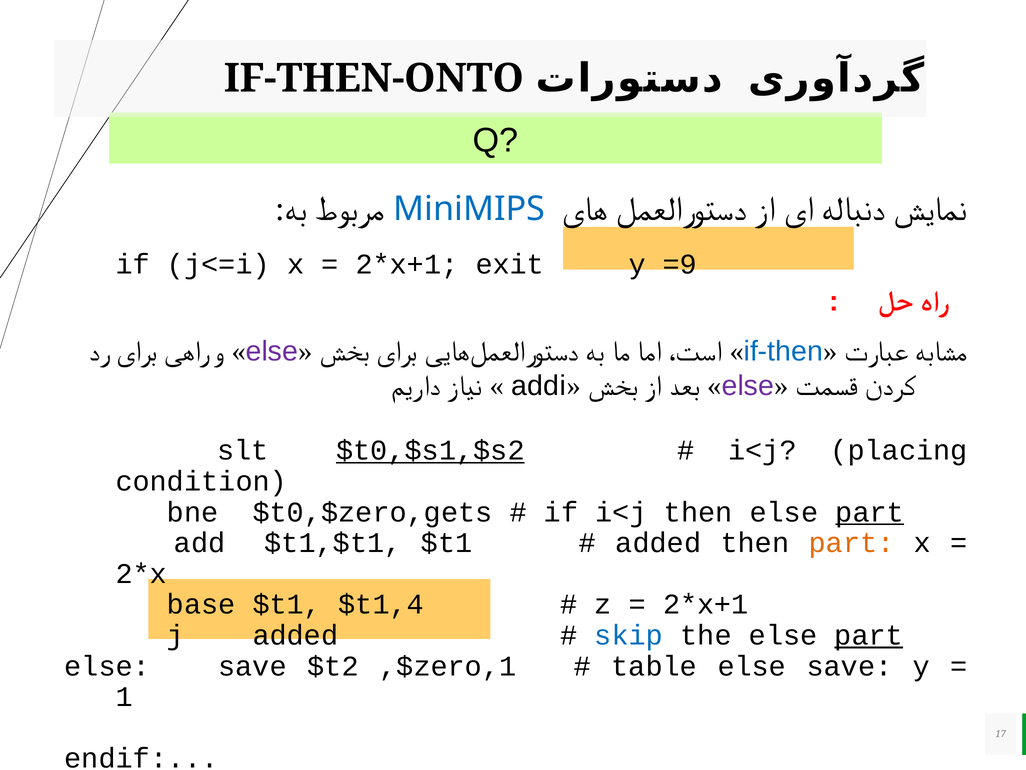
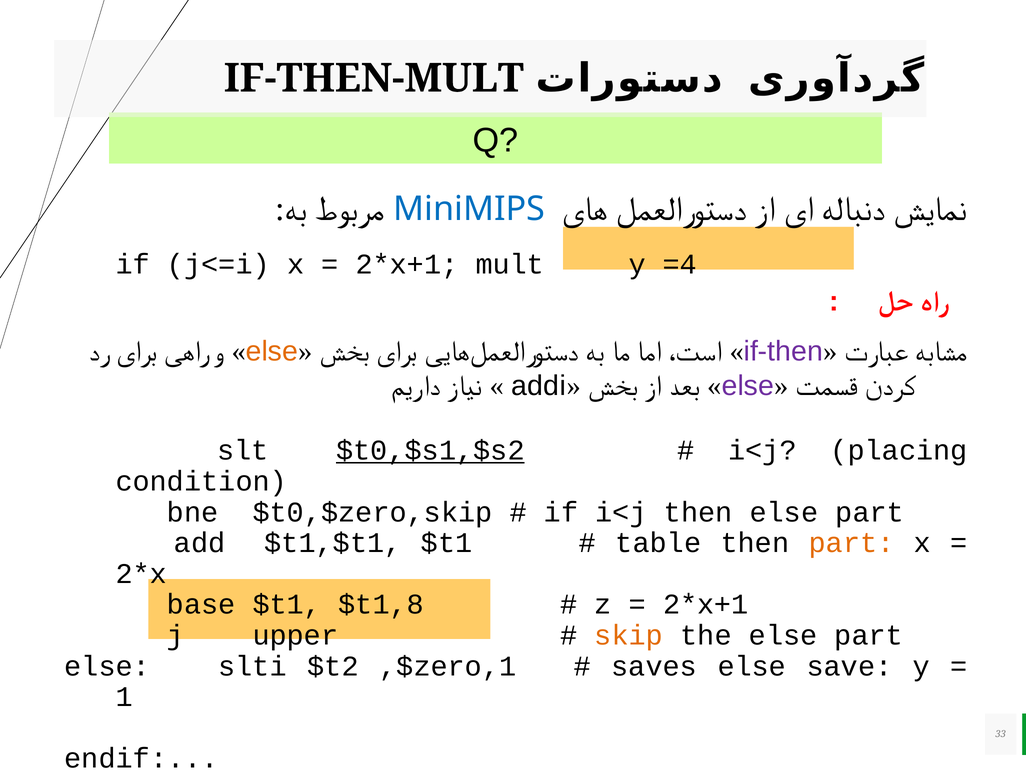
IF-THEN-ONTO: IF-THEN-ONTO -> IF-THEN-MULT (374, 78)
exit: exit -> mult (510, 264)
=9: =9 -> =4 (680, 264)
else colour: purple -> orange (272, 351)
if-then colour: blue -> purple (783, 351)
$t0,$zero,gets: $t0,$zero,gets -> $t0,$zero,skip (373, 512)
part underline: present -> none (870, 512)
added: added -> table (658, 543)
$t1,4: $t1,4 -> $t1,8 (381, 604)
j added: added -> upper (295, 635)
skip colour: blue -> orange (629, 635)
part underline: present -> none (869, 635)
save: save -> slti (252, 666)
table: table -> saves (654, 666)
17: 17 -> 33 (1001, 734)
